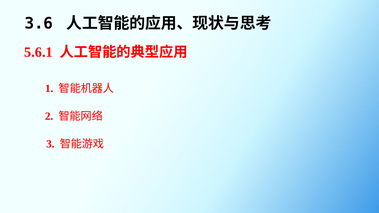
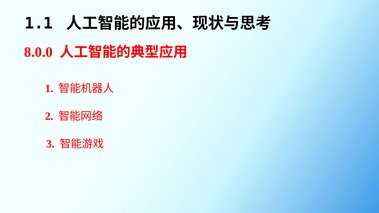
3.6: 3.6 -> 1.1 (39, 24)
5.6.1: 5.6.1 -> 8.0.0 (38, 52)
